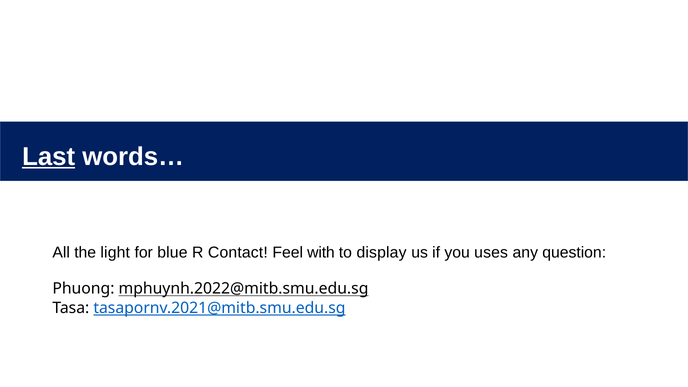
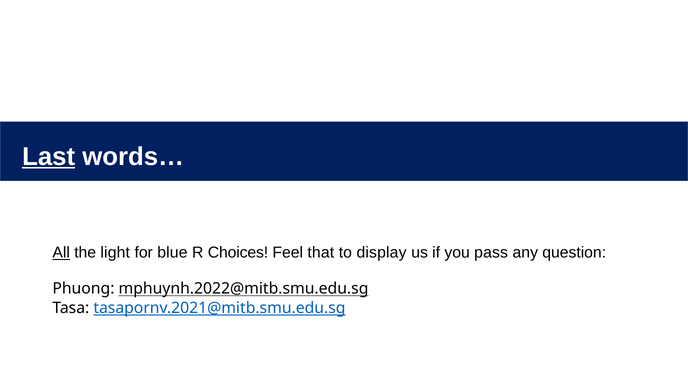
All underline: none -> present (61, 253)
Contact: Contact -> Choices (238, 253)
with: with -> that (321, 253)
uses: uses -> pass (491, 253)
